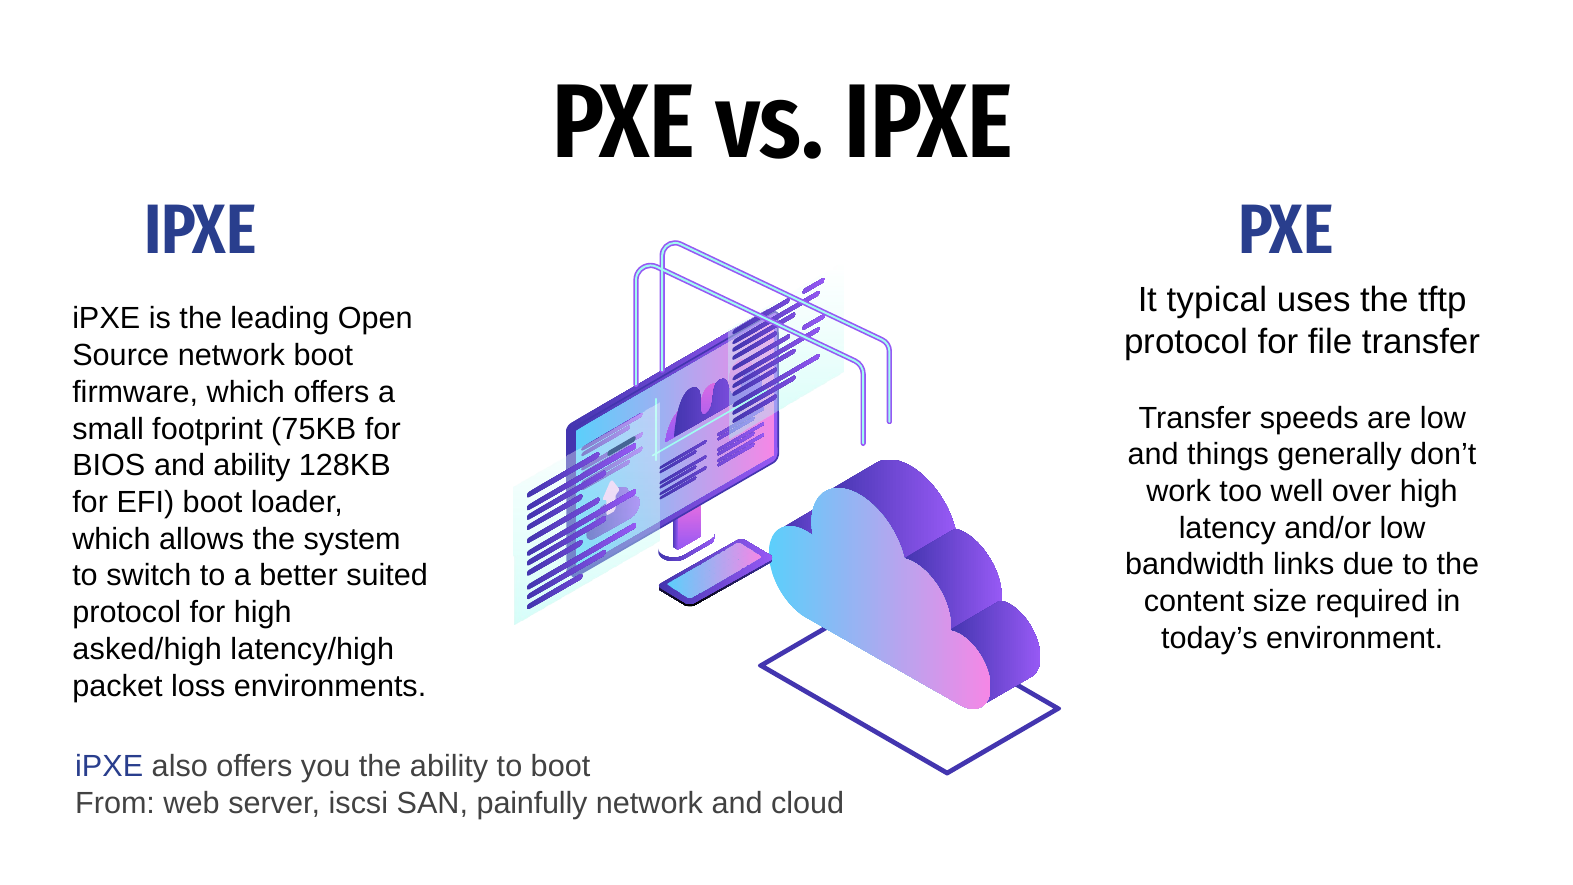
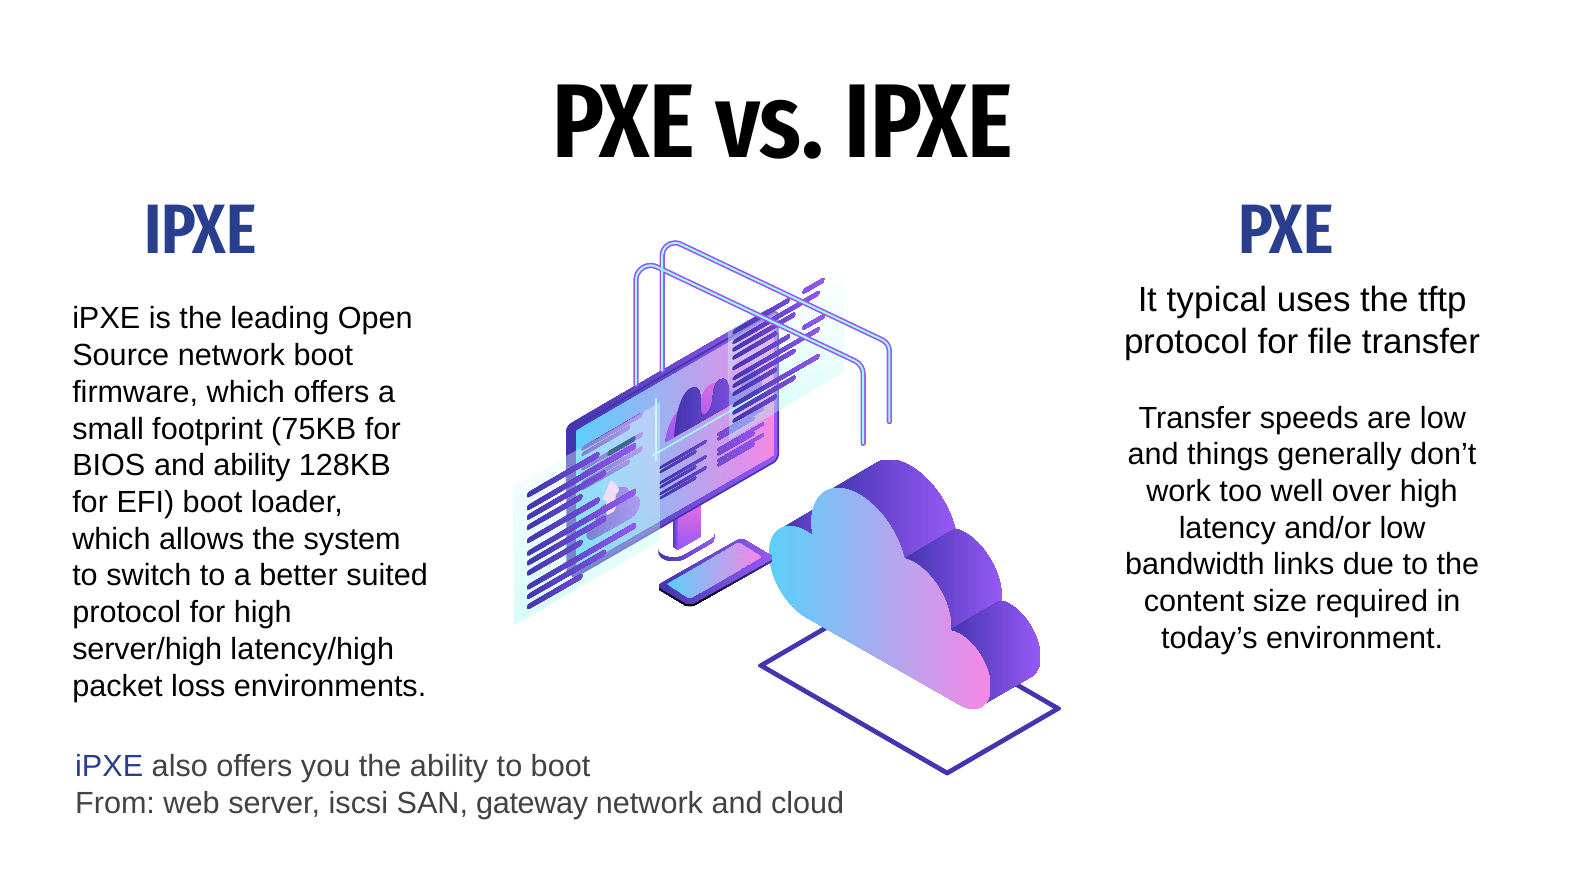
asked/high: asked/high -> server/high (147, 649)
painfully: painfully -> gateway (532, 803)
